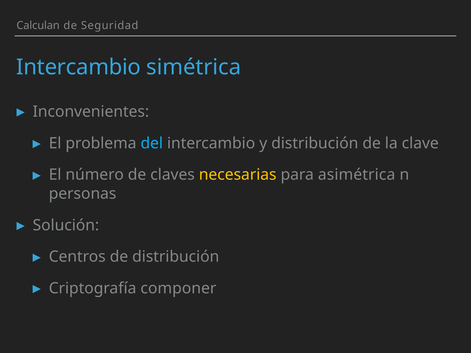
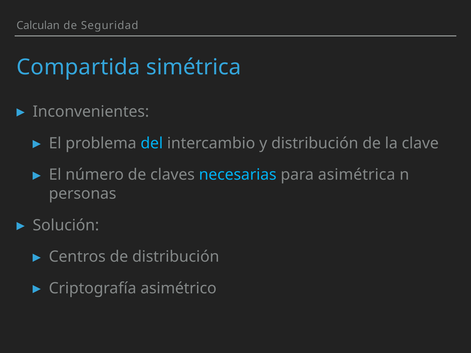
Intercambio: Intercambio -> Compartida (78, 67)
necesarias colour: yellow -> light blue (238, 175)
componer: componer -> asimétrico (179, 289)
